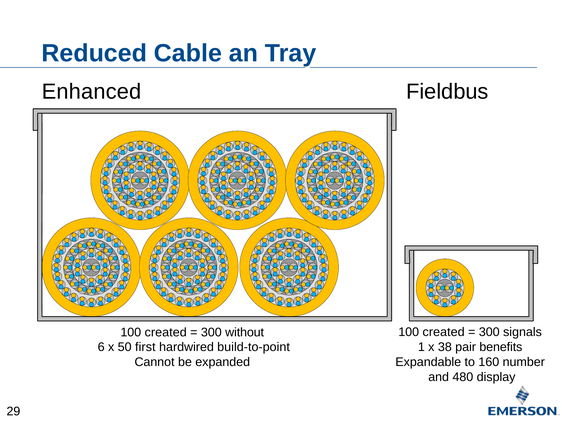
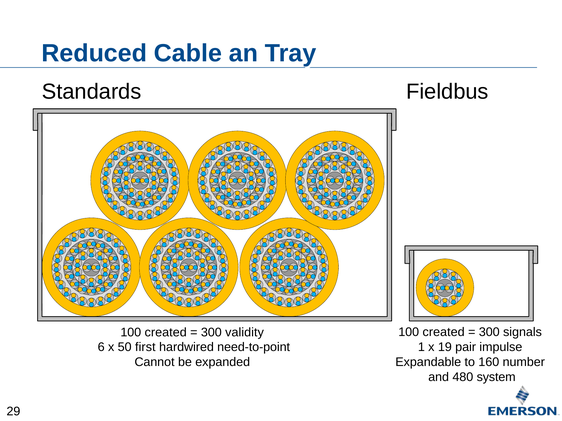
Enhanced: Enhanced -> Standards (92, 92)
without: without -> validity (245, 333)
38: 38 -> 19 (445, 347)
benefits: benefits -> impulse (501, 347)
build-to-point: build-to-point -> need-to-point (254, 348)
display: display -> system (496, 377)
